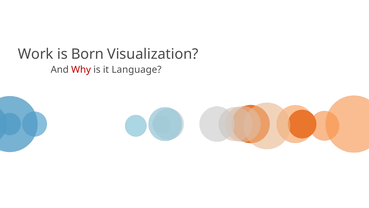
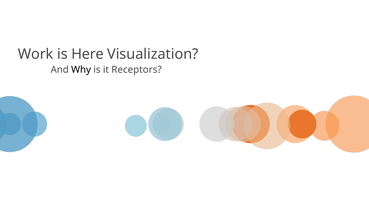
Born: Born -> Here (88, 54)
Why colour: red -> black (81, 69)
Language: Language -> Receptors (137, 69)
